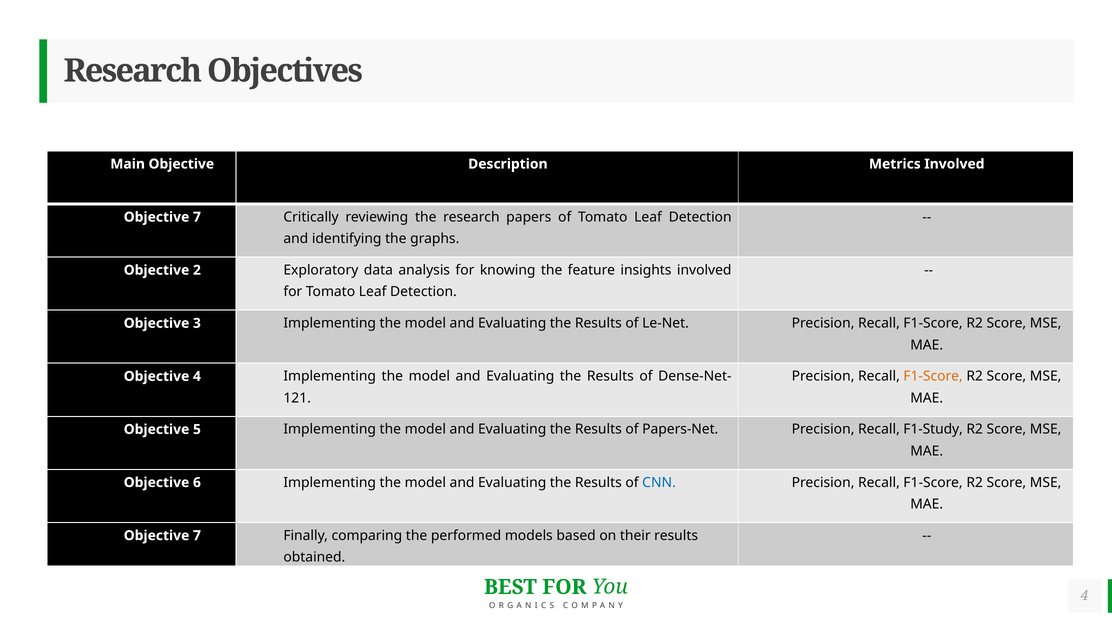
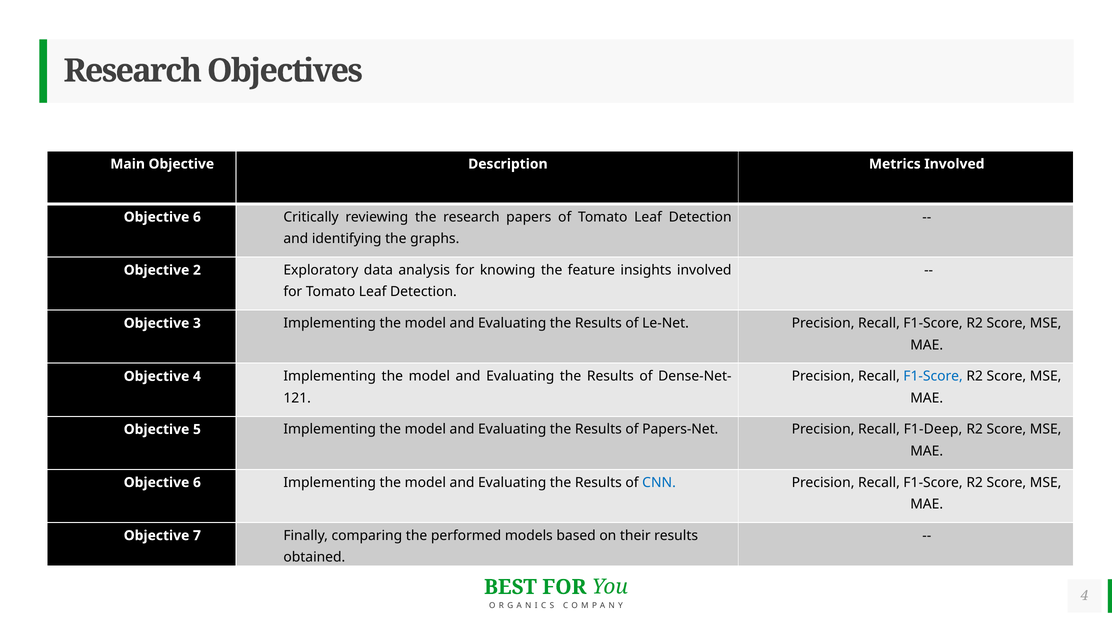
7: 7 -> 6 (197, 217)
F1-Score colour: orange -> blue (933, 377)
F1-Study: F1-Study -> F1-Deep (933, 430)
